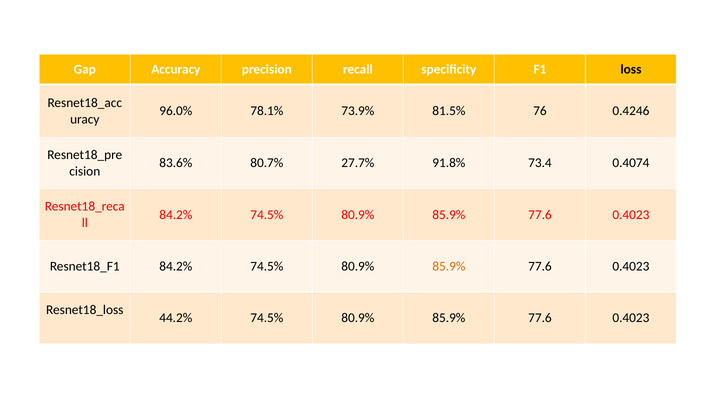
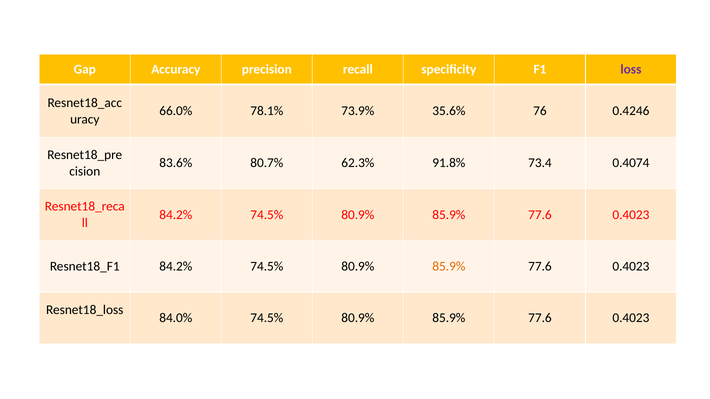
loss colour: black -> purple (631, 70)
96.0%: 96.0% -> 66.0% (176, 111)
81.5%: 81.5% -> 35.6% (449, 111)
27.7%: 27.7% -> 62.3% (358, 163)
44.2%: 44.2% -> 84.0% (176, 318)
